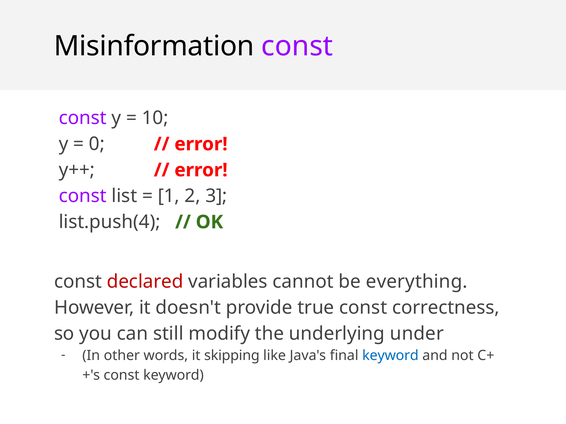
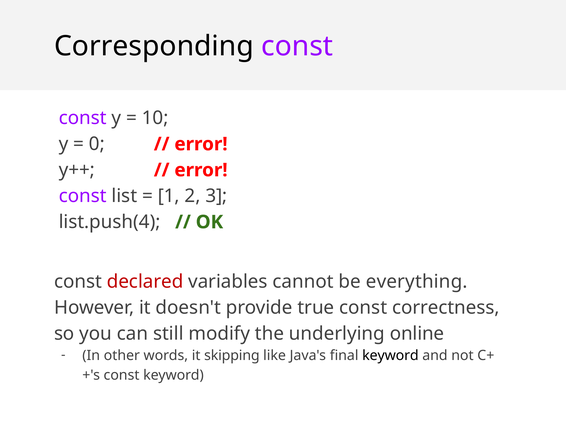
Misinformation: Misinformation -> Corresponding (154, 46)
under: under -> online (417, 334)
keyword colour: blue -> black (390, 356)
